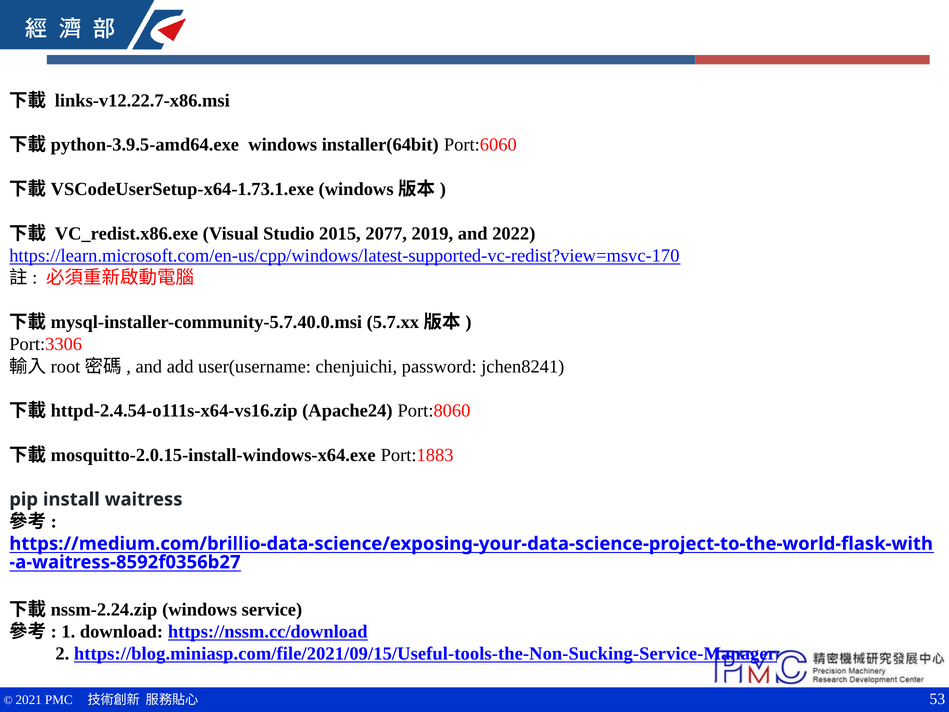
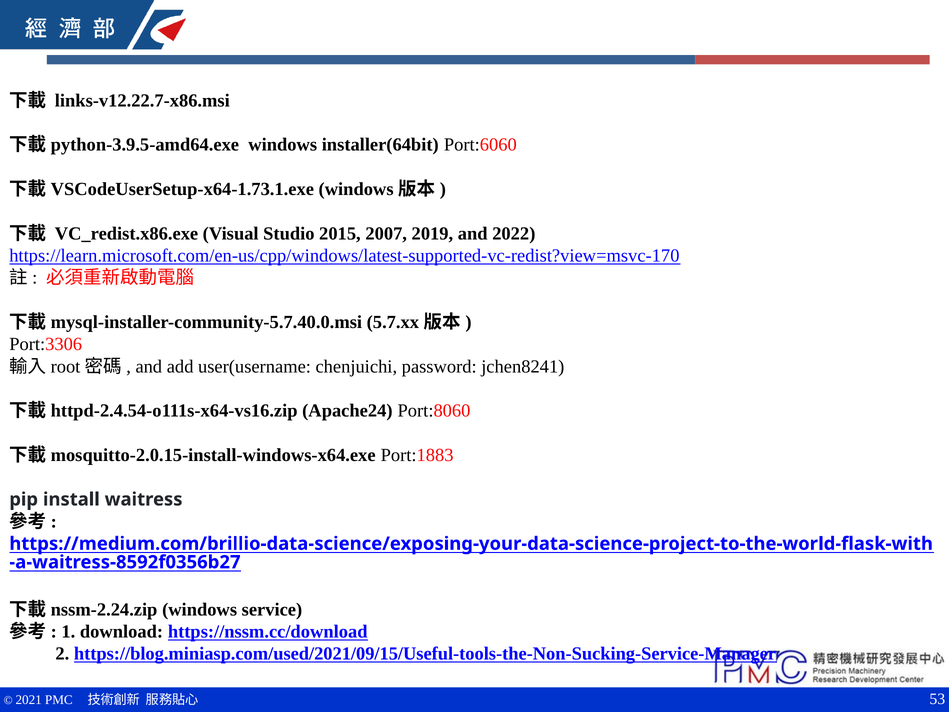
2077: 2077 -> 2007 (386, 233)
https://blog.miniasp.com/file/2021/09/15/Useful-tools-the-Non-Sucking-Service-Manager: https://blog.miniasp.com/file/2021/09/15/Useful-tools-the-Non-Sucking-Service-Manager -> https://blog.miniasp.com/used/2021/09/15/Useful-tools-the-Non-Sucking-Service-Manager (425, 654)
